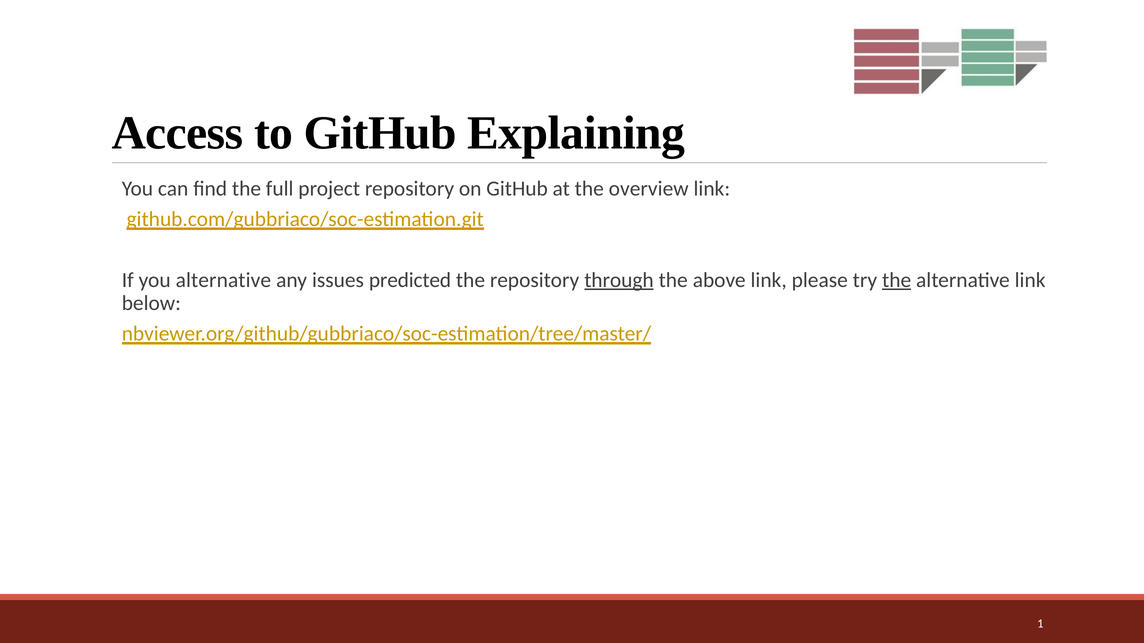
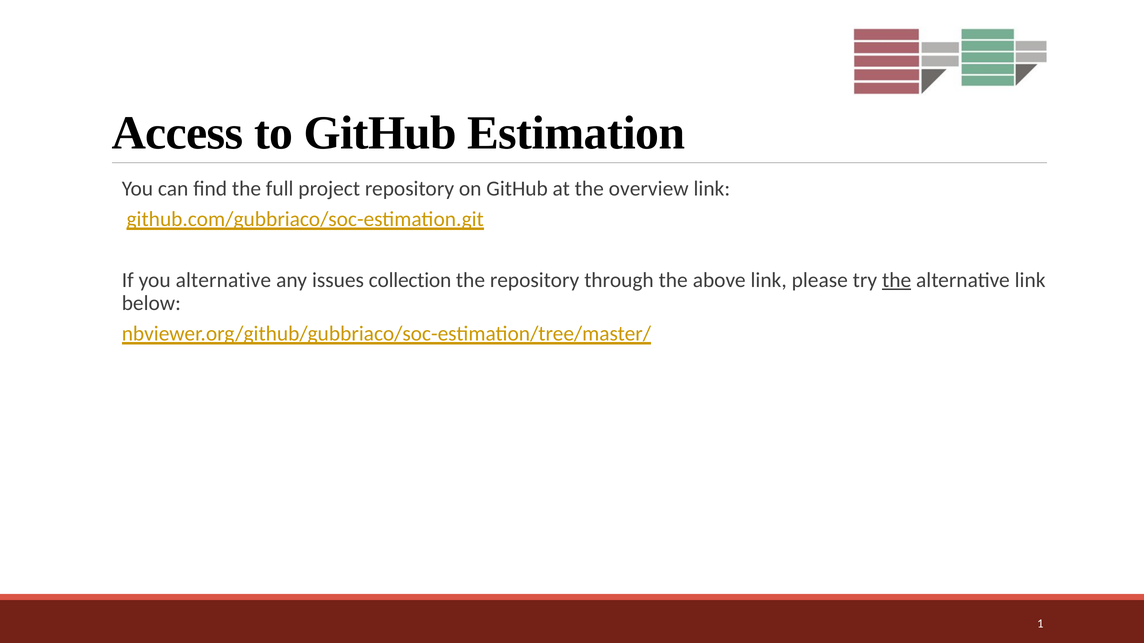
Explaining: Explaining -> Estimation (576, 133)
predicted: predicted -> collection (410, 280)
through underline: present -> none (619, 280)
